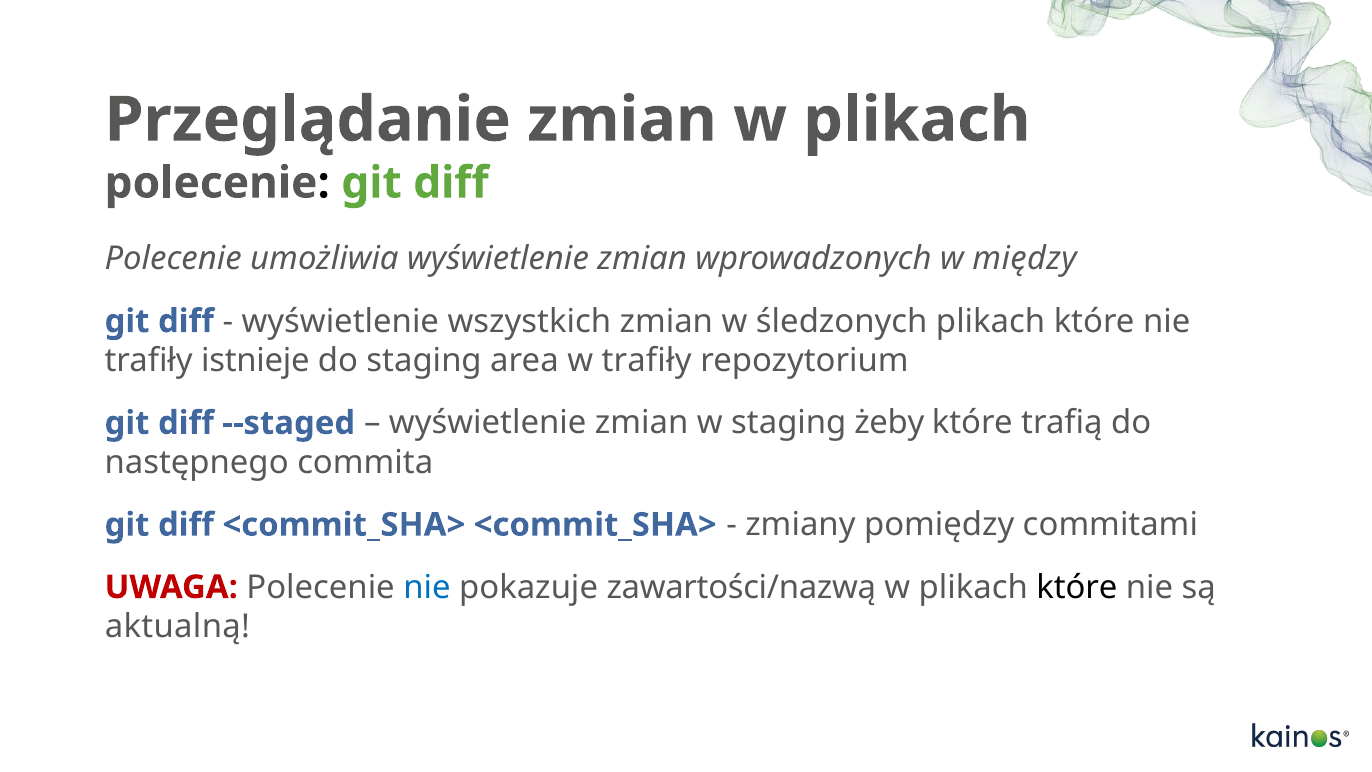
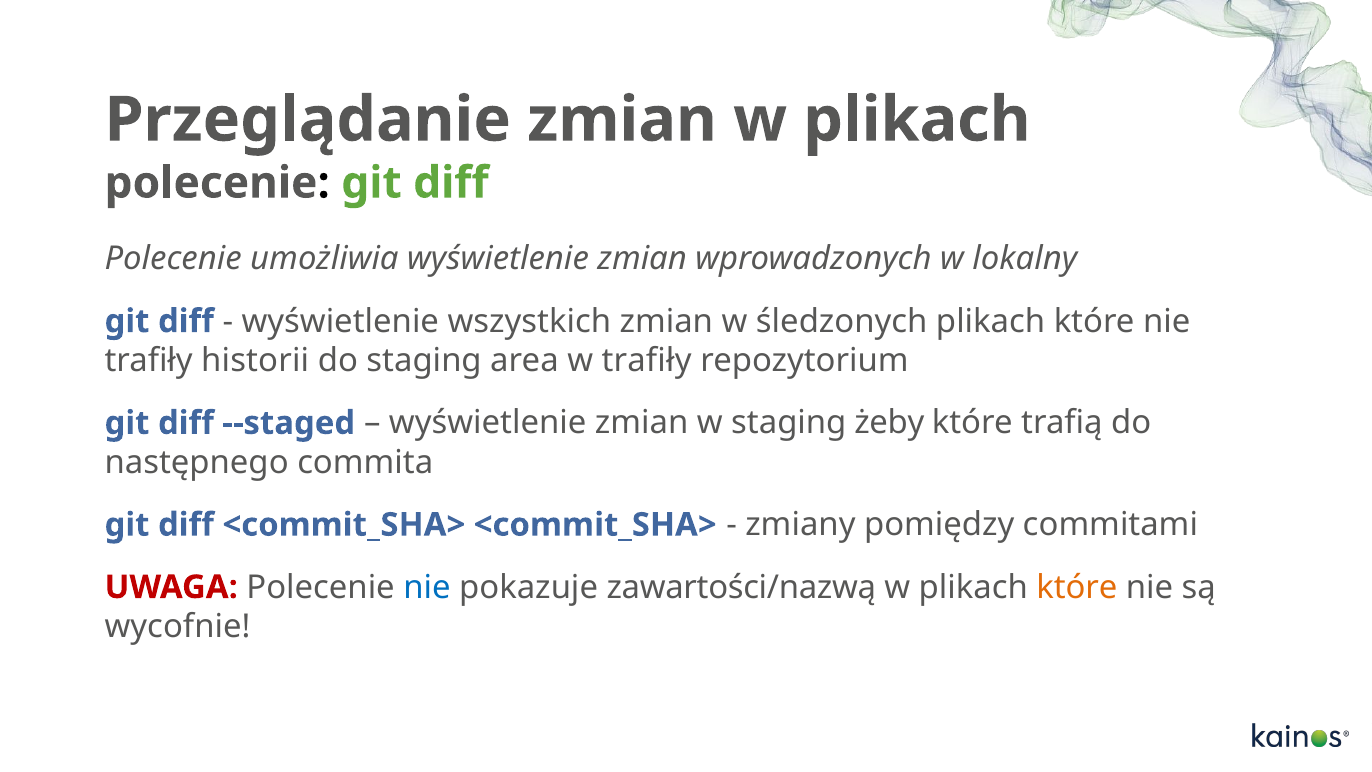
między: między -> lokalny (1025, 259)
istnieje: istnieje -> historii (255, 361)
które colour: black -> orange (1077, 587)
aktualną: aktualną -> wycofnie (178, 626)
